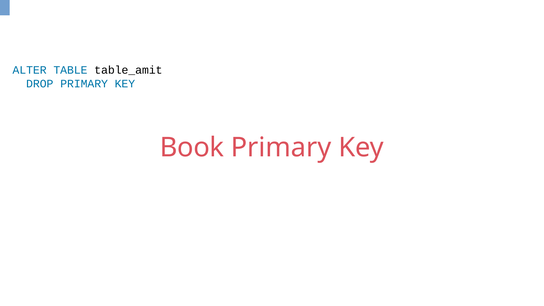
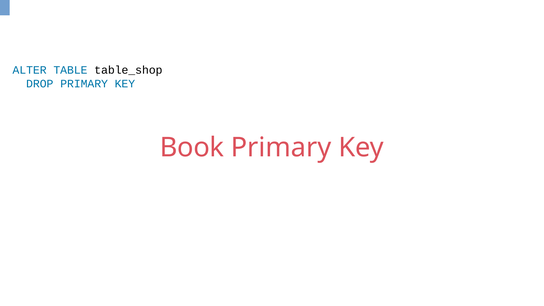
table_amit: table_amit -> table_shop (128, 70)
